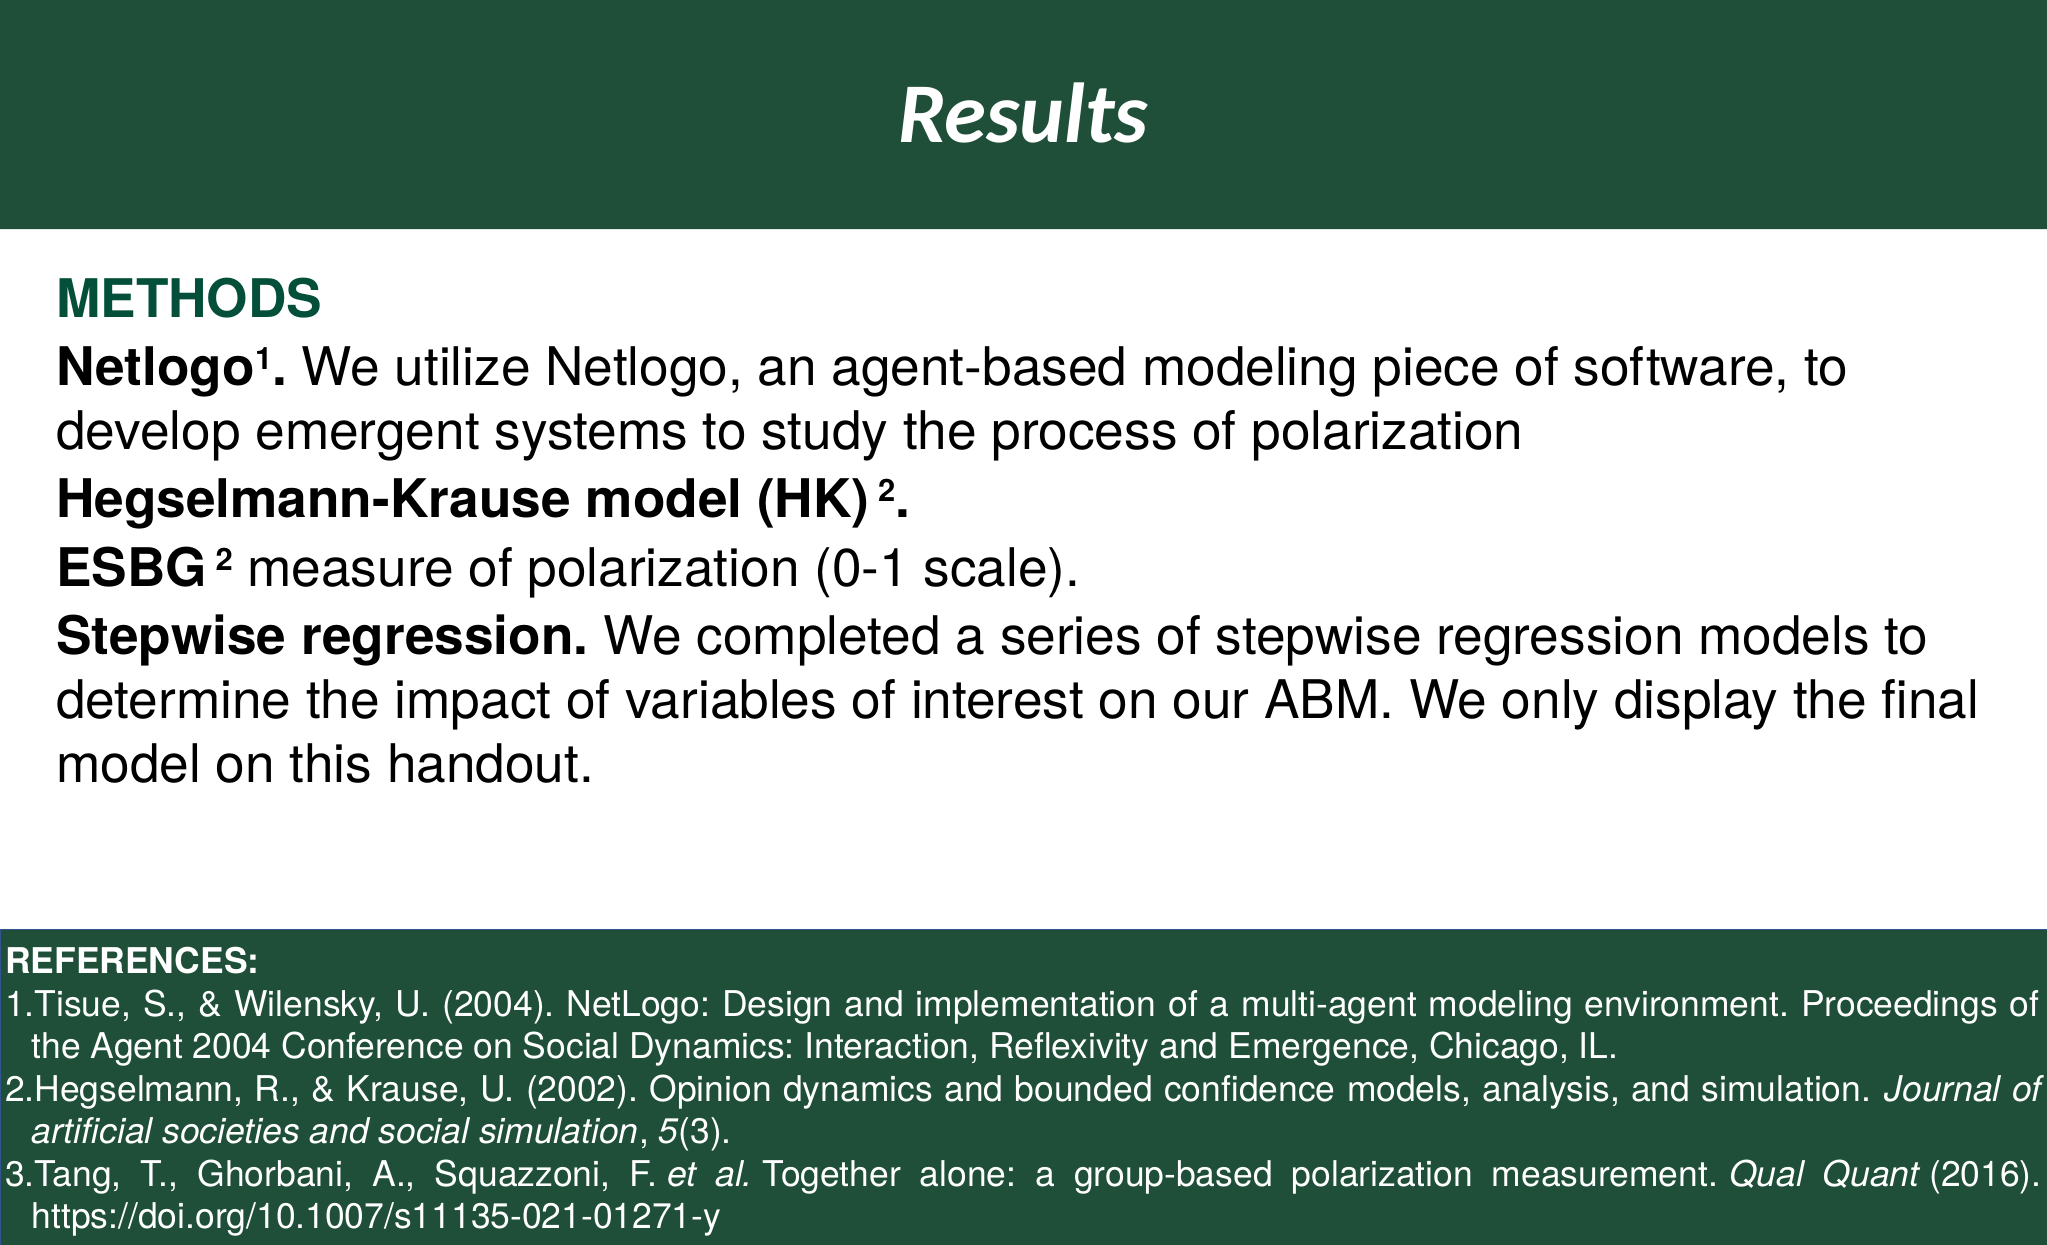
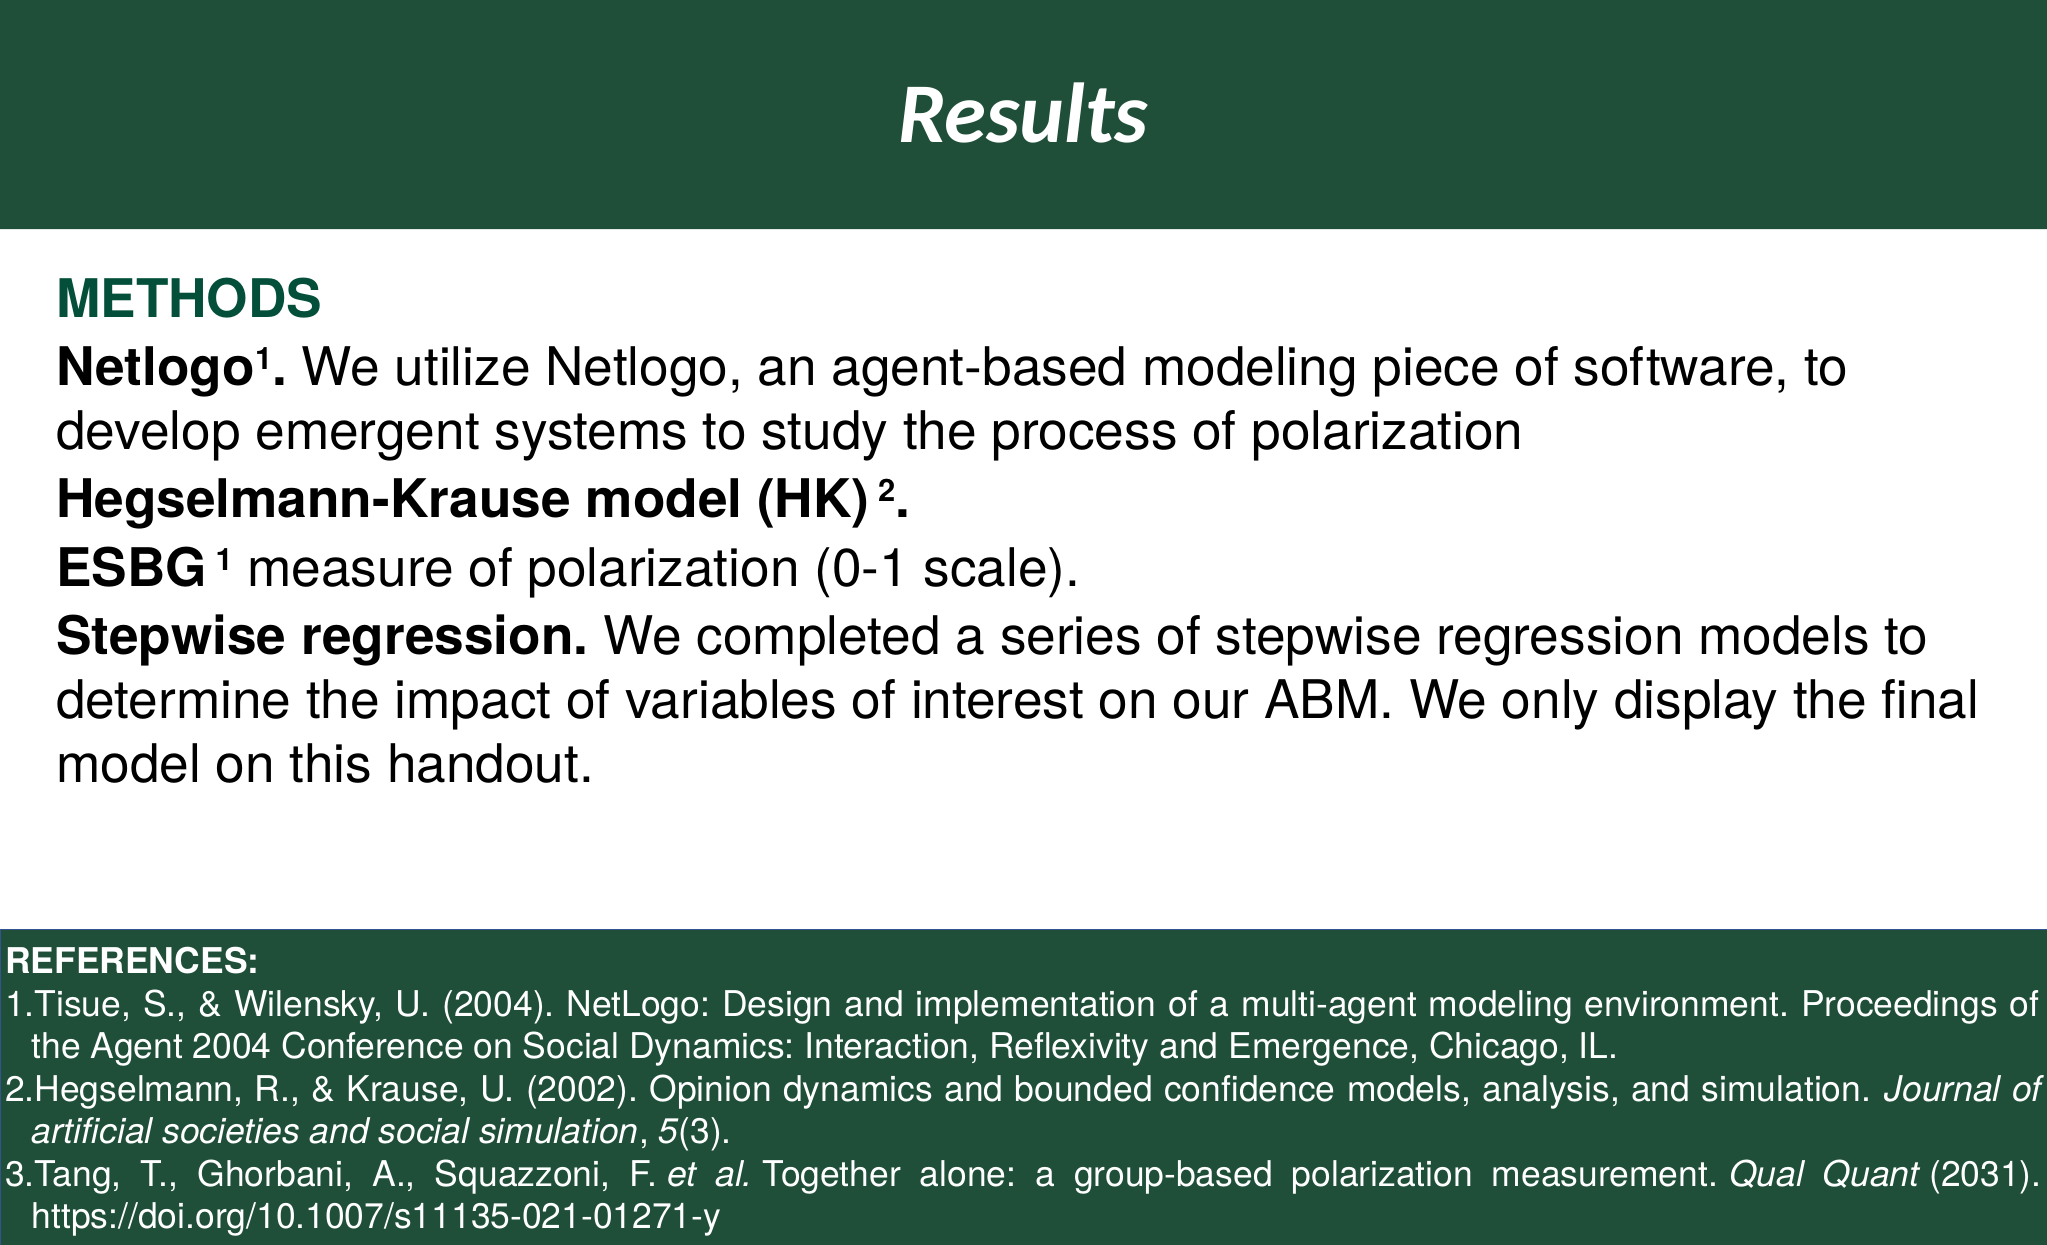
ESBG 2: 2 -> 1 (224, 560)
2016: 2016 -> 2031 (1986, 1174)
